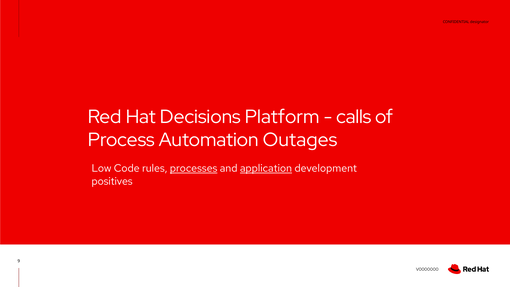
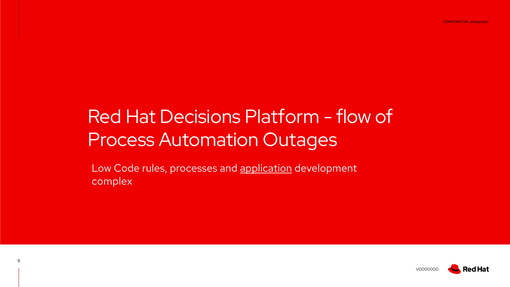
calls: calls -> flow (354, 117)
processes underline: present -> none (194, 168)
positives: positives -> complex (112, 181)
